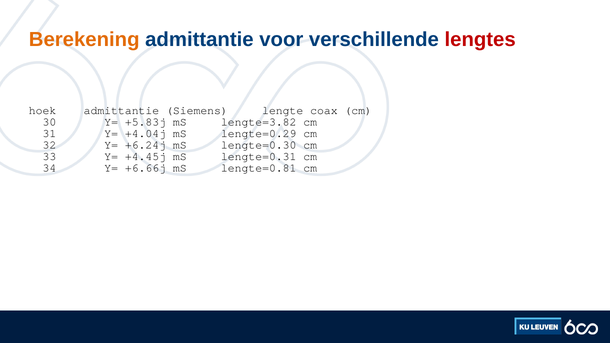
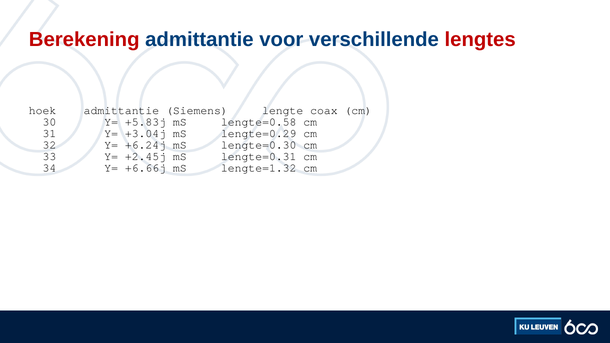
Berekening colour: orange -> red (84, 40)
lengte=3.82: lengte=3.82 -> lengte=0.58 (259, 122)
+4.04j: +4.04j -> +3.04j (145, 134)
+4.45j: +4.45j -> +2.45j (145, 156)
lengte=0.81: lengte=0.81 -> lengte=1.32 (259, 168)
